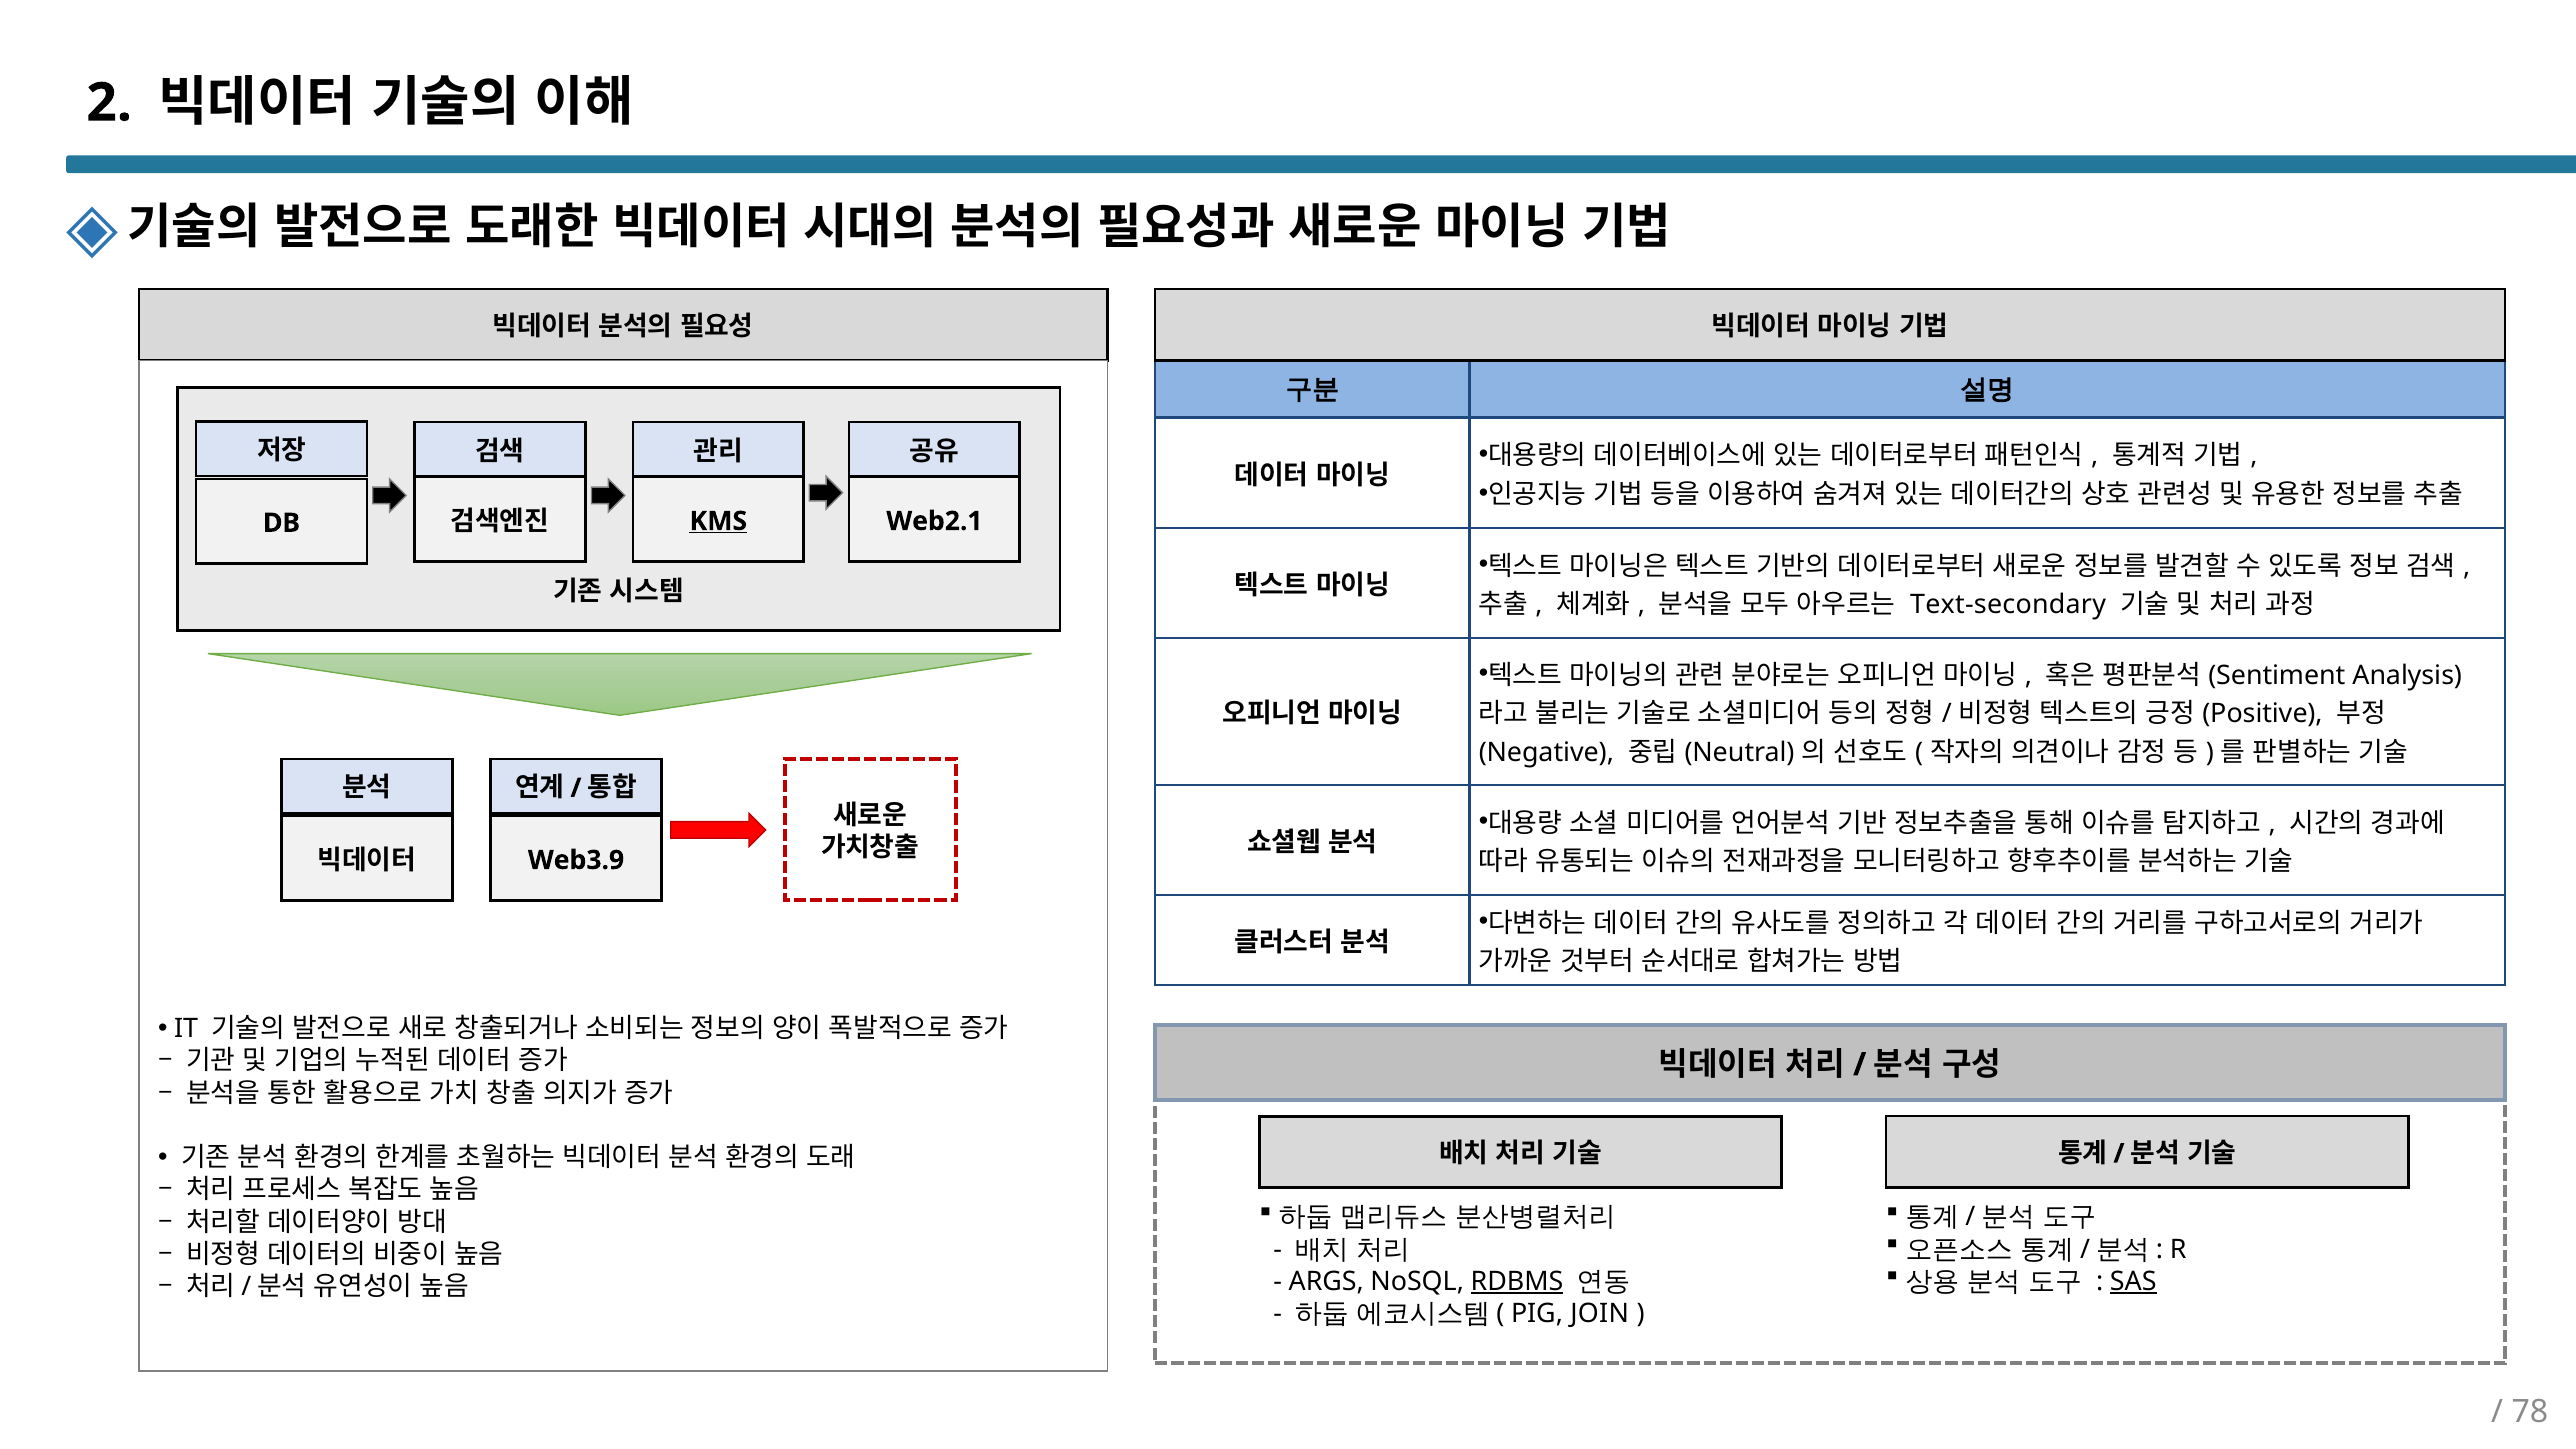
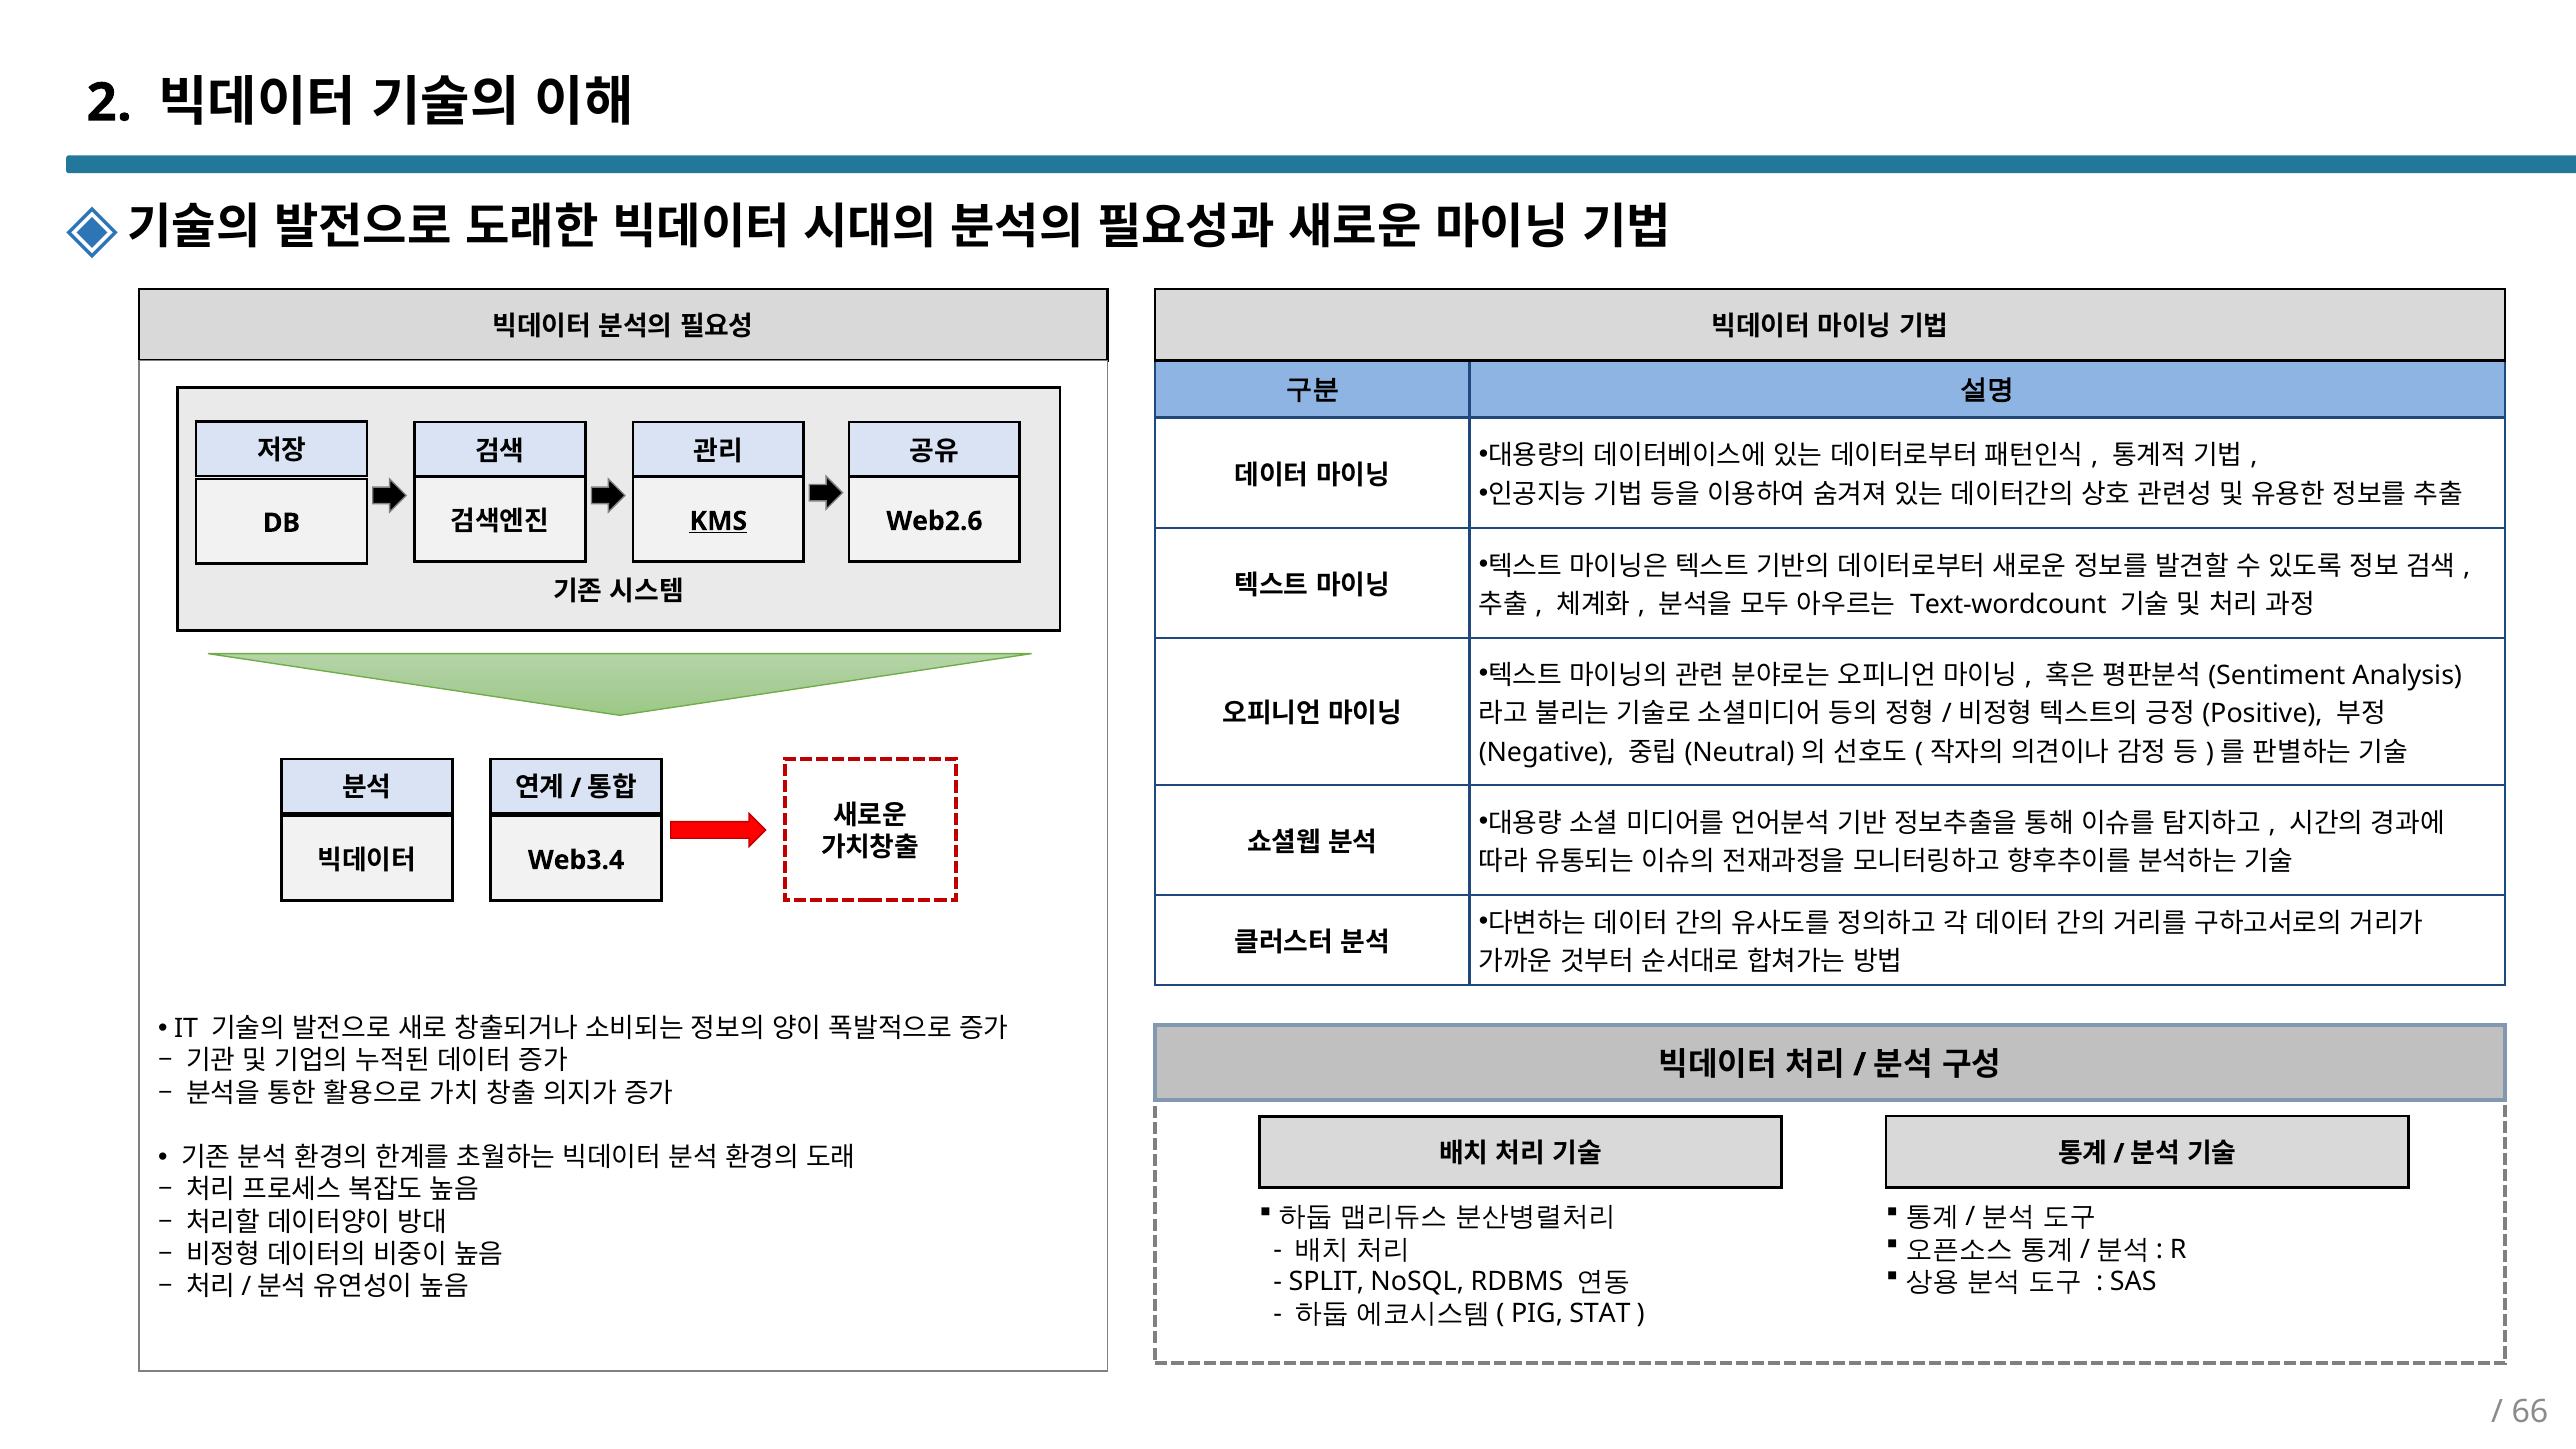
Web2.1: Web2.1 -> Web2.6 (934, 521)
Text-secondary: Text-secondary -> Text-wordcount (2008, 605)
Web3.9: Web3.9 -> Web3.4 (576, 860)
SAS underline: present -> none (2133, 1281)
ARGS: ARGS -> SPLIT (1326, 1282)
RDBMS underline: present -> none (1517, 1282)
JOIN: JOIN -> STAT (1600, 1314)
78: 78 -> 66 (2530, 1412)
